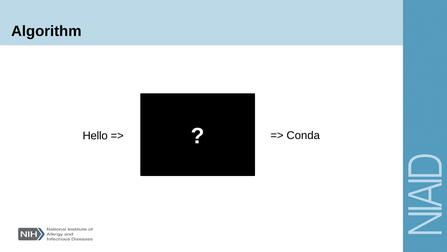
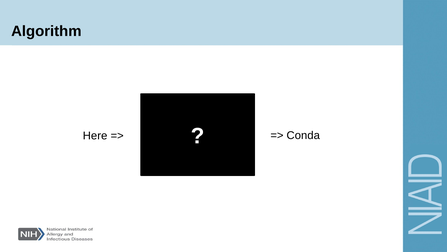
Hello: Hello -> Here (95, 135)
